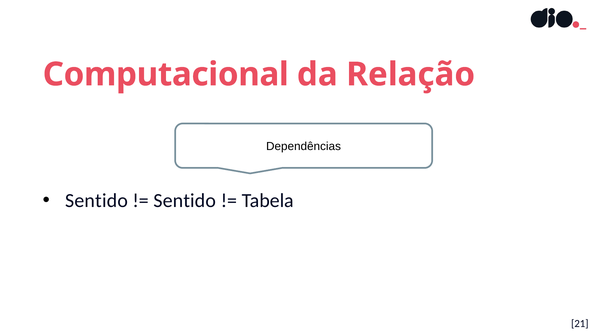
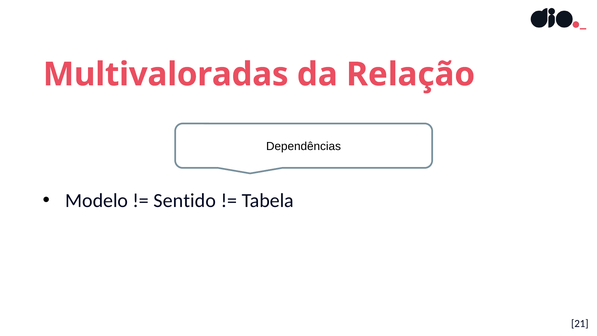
Computacional: Computacional -> Multivaloradas (166, 74)
Sentido: Sentido -> Modelo (97, 201)
